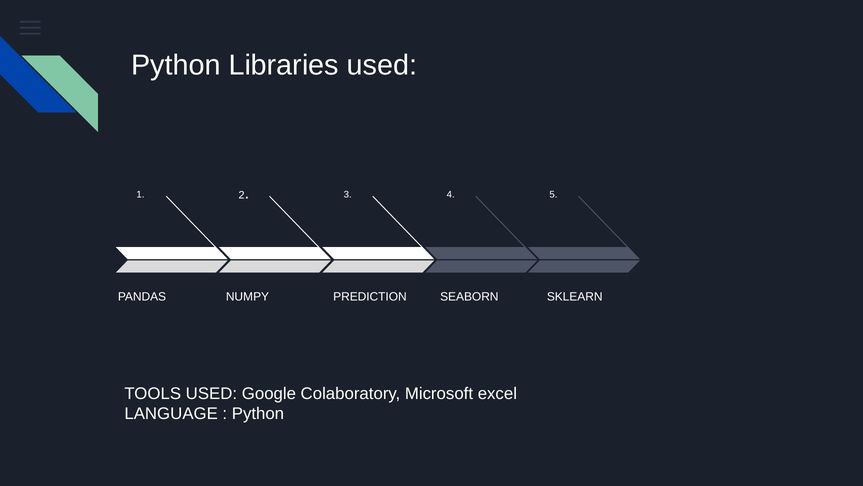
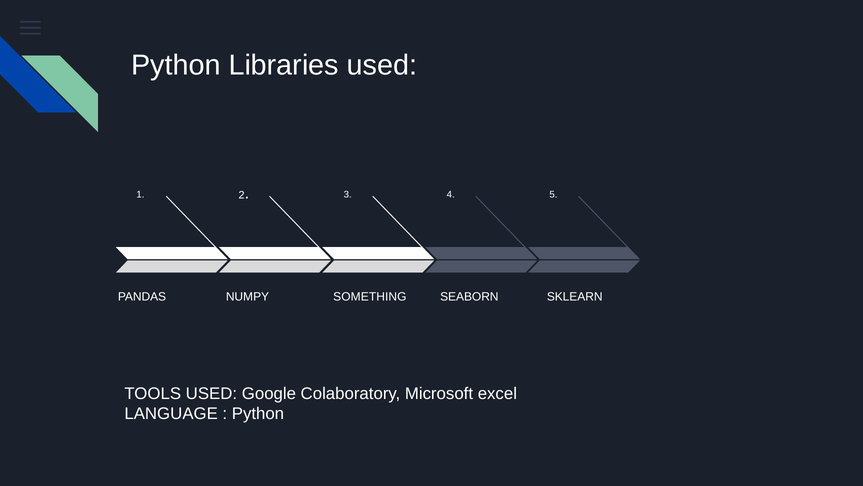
PREDICTION: PREDICTION -> SOMETHING (370, 296)
